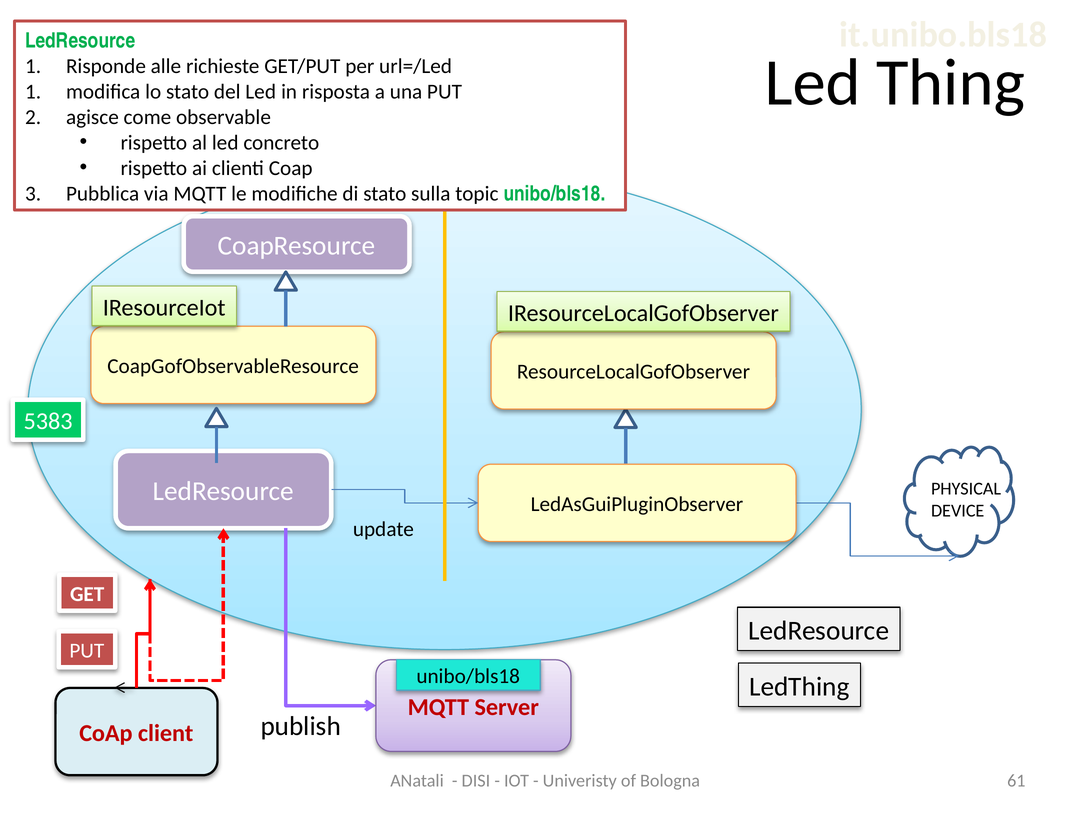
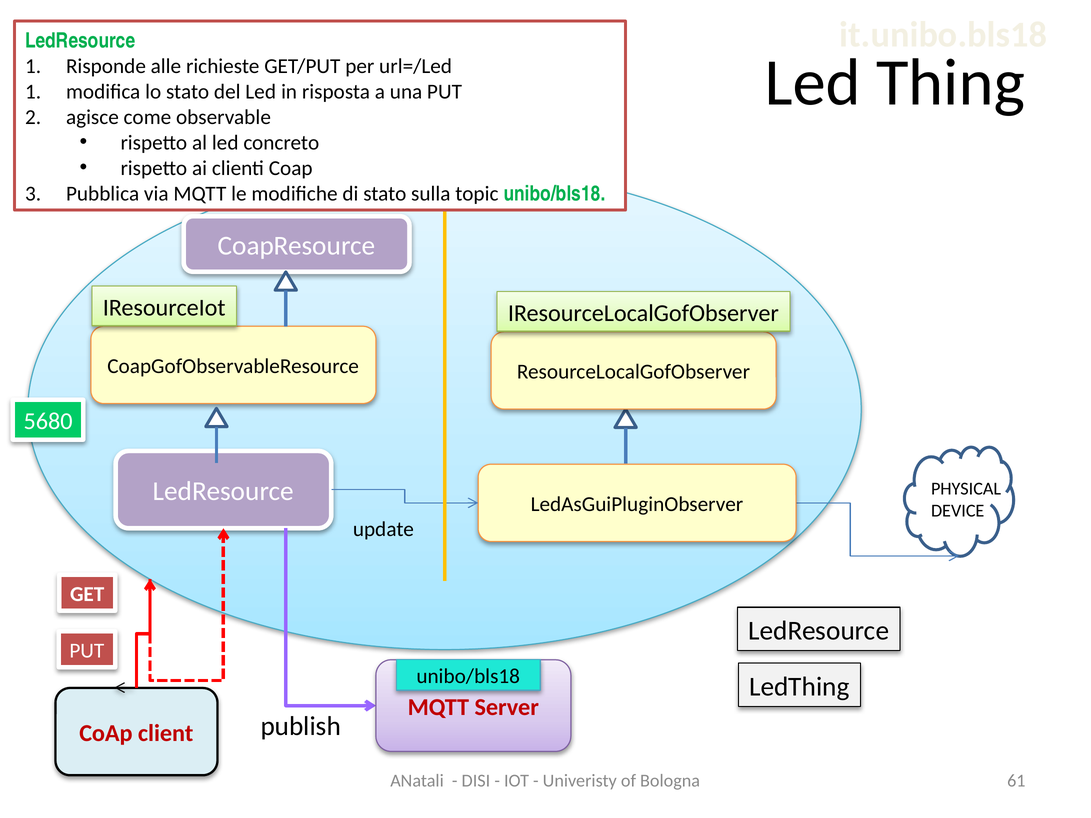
5383: 5383 -> 5680 (48, 422)
